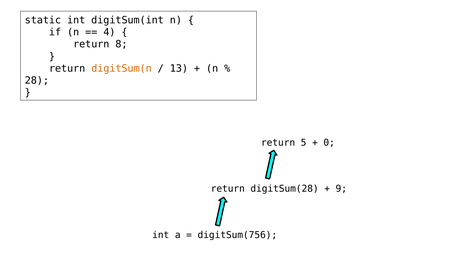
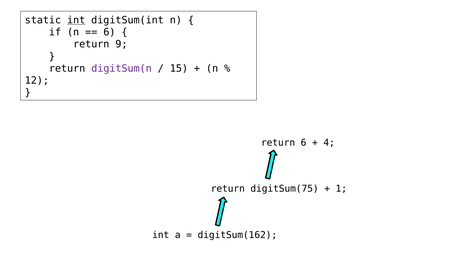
int underline: none -> present (76, 20)
4: 4 -> 6 (109, 32)
8: 8 -> 9 (121, 44)
digitSum(n colour: orange -> purple (122, 68)
13: 13 -> 15 (179, 68)
28: 28 -> 12 (37, 81)
return 5: 5 -> 6 (304, 142)
0: 0 -> 4 (329, 142)
digitSum(28: digitSum(28 -> digitSum(75 (285, 189)
9: 9 -> 1 (341, 189)
digitSum(756: digitSum(756 -> digitSum(162 (237, 235)
